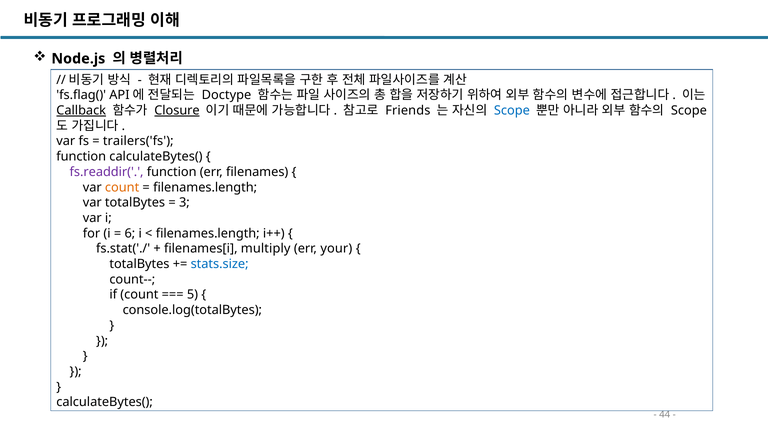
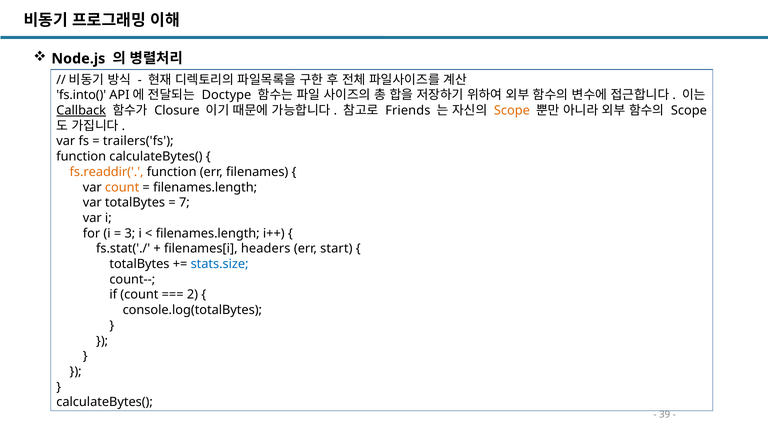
fs.flag(: fs.flag( -> fs.into( (81, 95)
Closure underline: present -> none (177, 111)
Scope colour: blue -> orange (512, 111)
fs.readdir( colour: purple -> orange (107, 172)
3: 3 -> 7 (184, 203)
6: 6 -> 3 (130, 233)
multiply: multiply -> headers (266, 249)
your: your -> start (336, 249)
5: 5 -> 2 (192, 295)
44: 44 -> 39 (665, 414)
